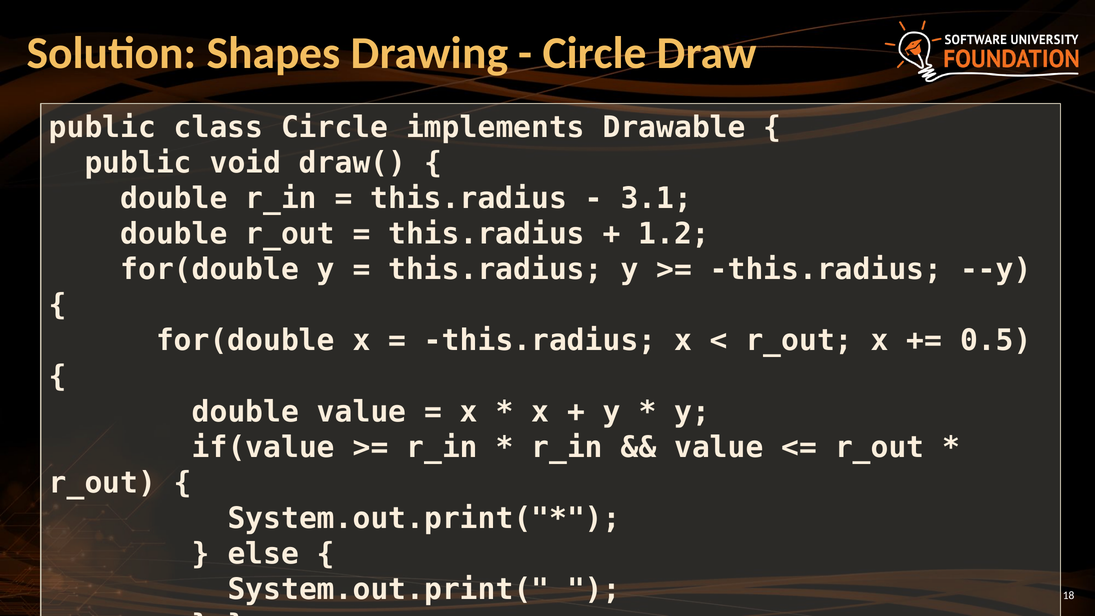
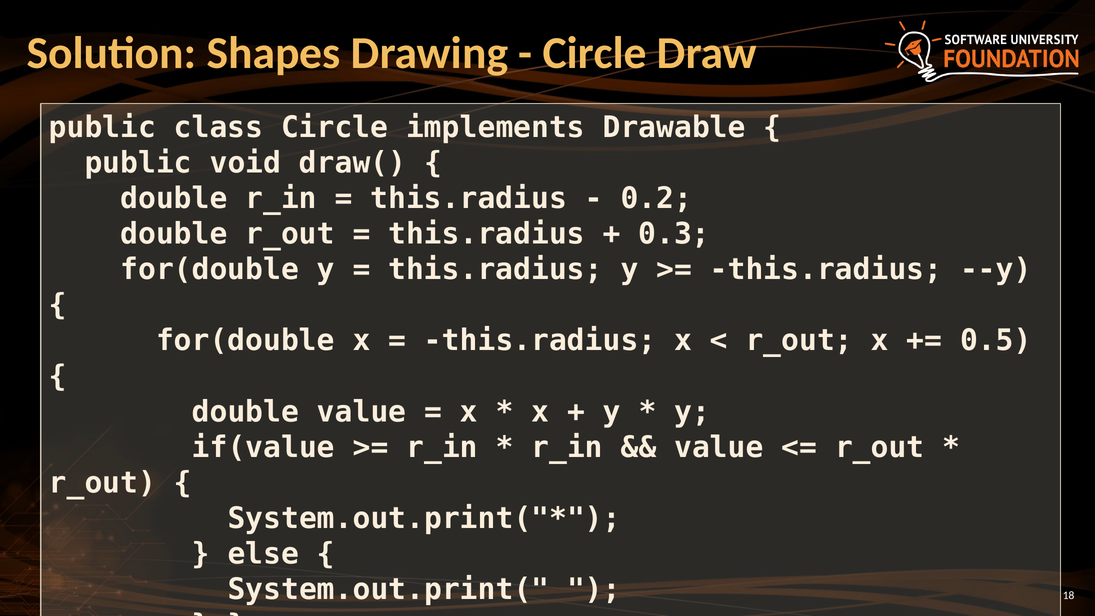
3.1: 3.1 -> 0.2 (656, 198)
1.2: 1.2 -> 0.3 (674, 234)
